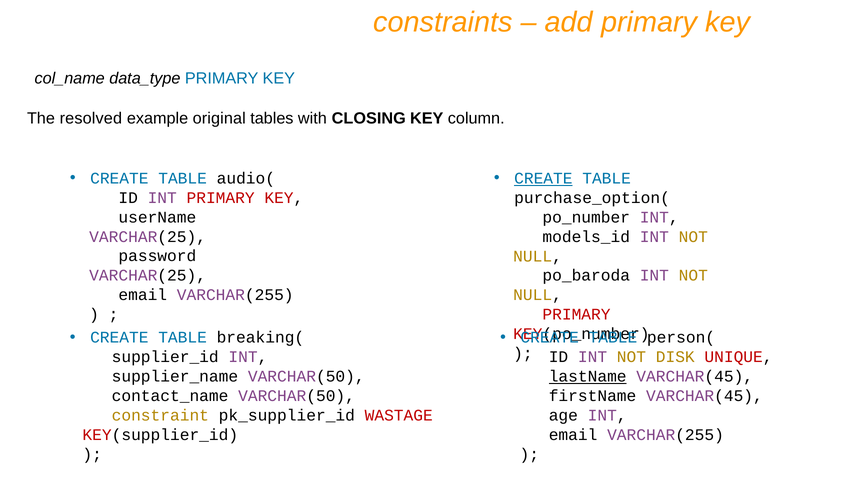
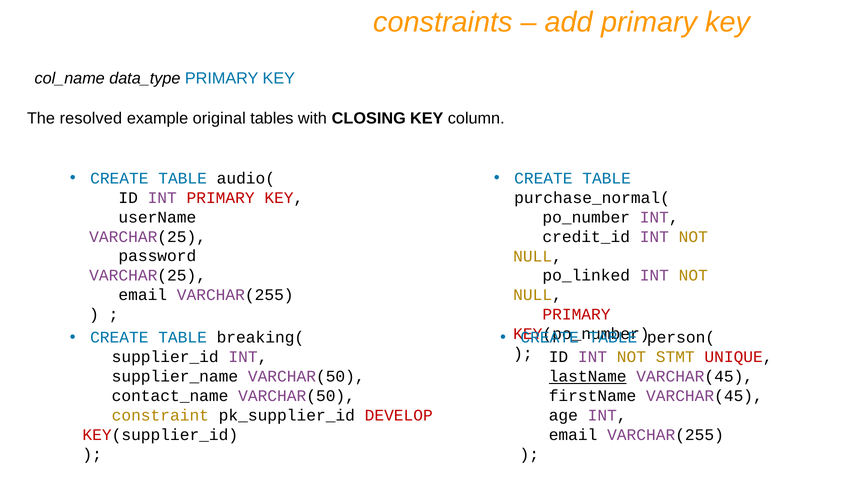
CREATE underline: present -> none (543, 179)
purchase_option(: purchase_option( -> purchase_normal( (592, 198)
models_id: models_id -> credit_id (586, 237)
po_baroda: po_baroda -> po_linked (586, 276)
DISK: DISK -> STMT (675, 357)
WASTAGE: WASTAGE -> DEVELOP (399, 416)
